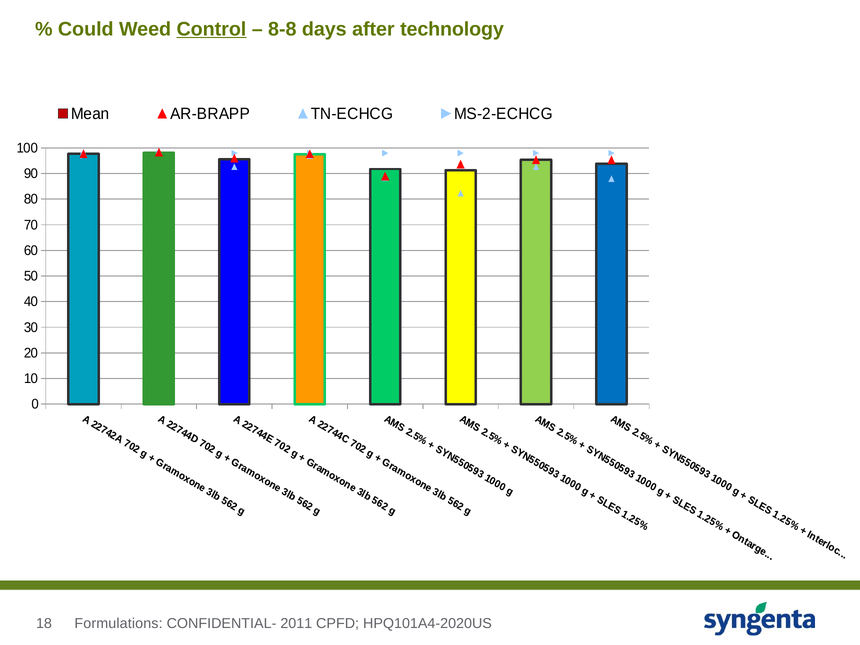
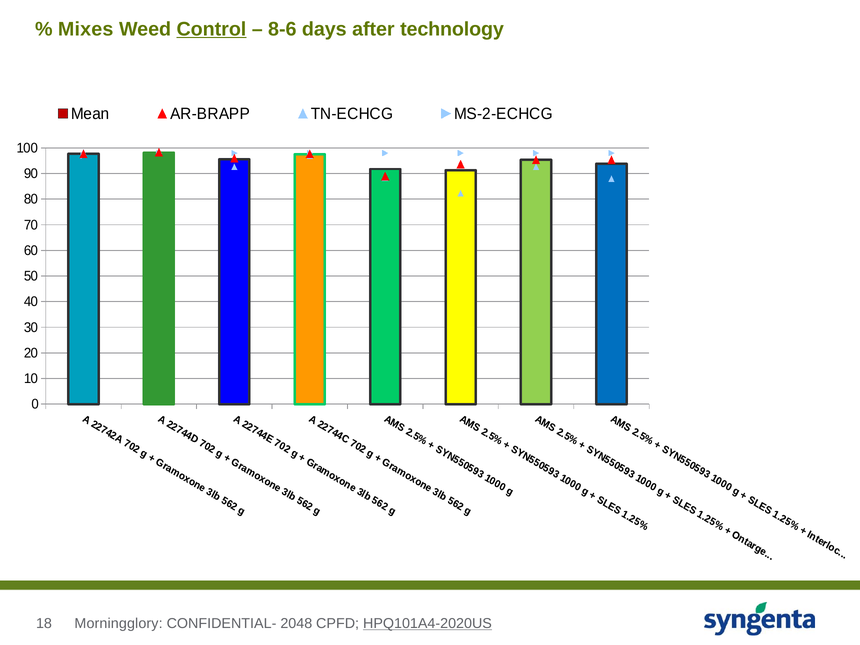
Could: Could -> Mixes (86, 29)
8-8: 8-8 -> 8-6 (282, 29)
Formulations: Formulations -> Morningglory (119, 624)
2011: 2011 -> 2048 (296, 624)
HPQ101A4-2020US underline: none -> present (427, 624)
